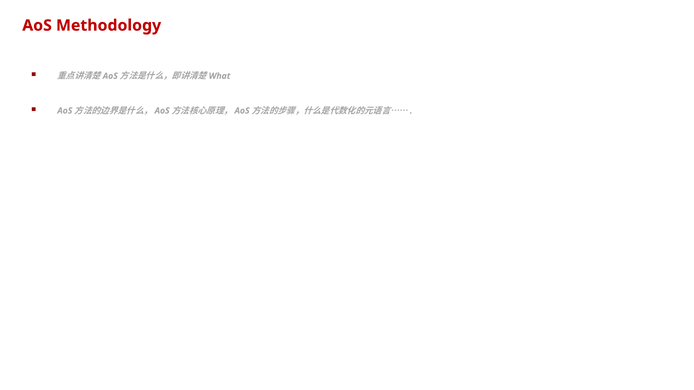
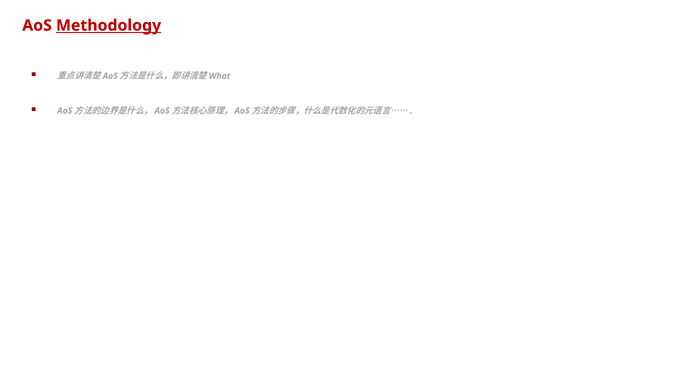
Methodology underline: none -> present (109, 25)
